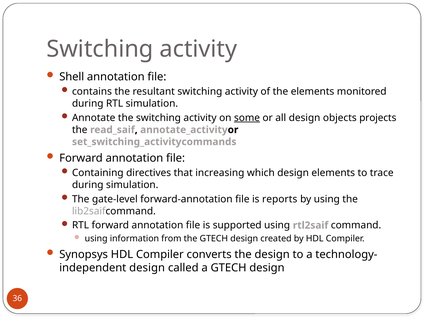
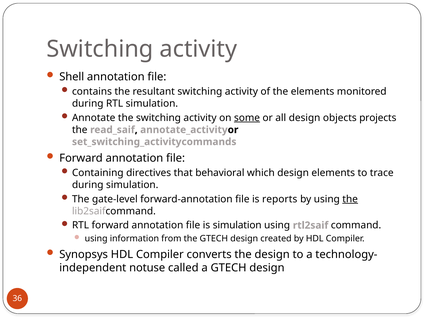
increasing: increasing -> behavioral (220, 173)
the underline: none -> present (350, 199)
is supported: supported -> simulation (237, 225)
design: design -> notuse (147, 268)
